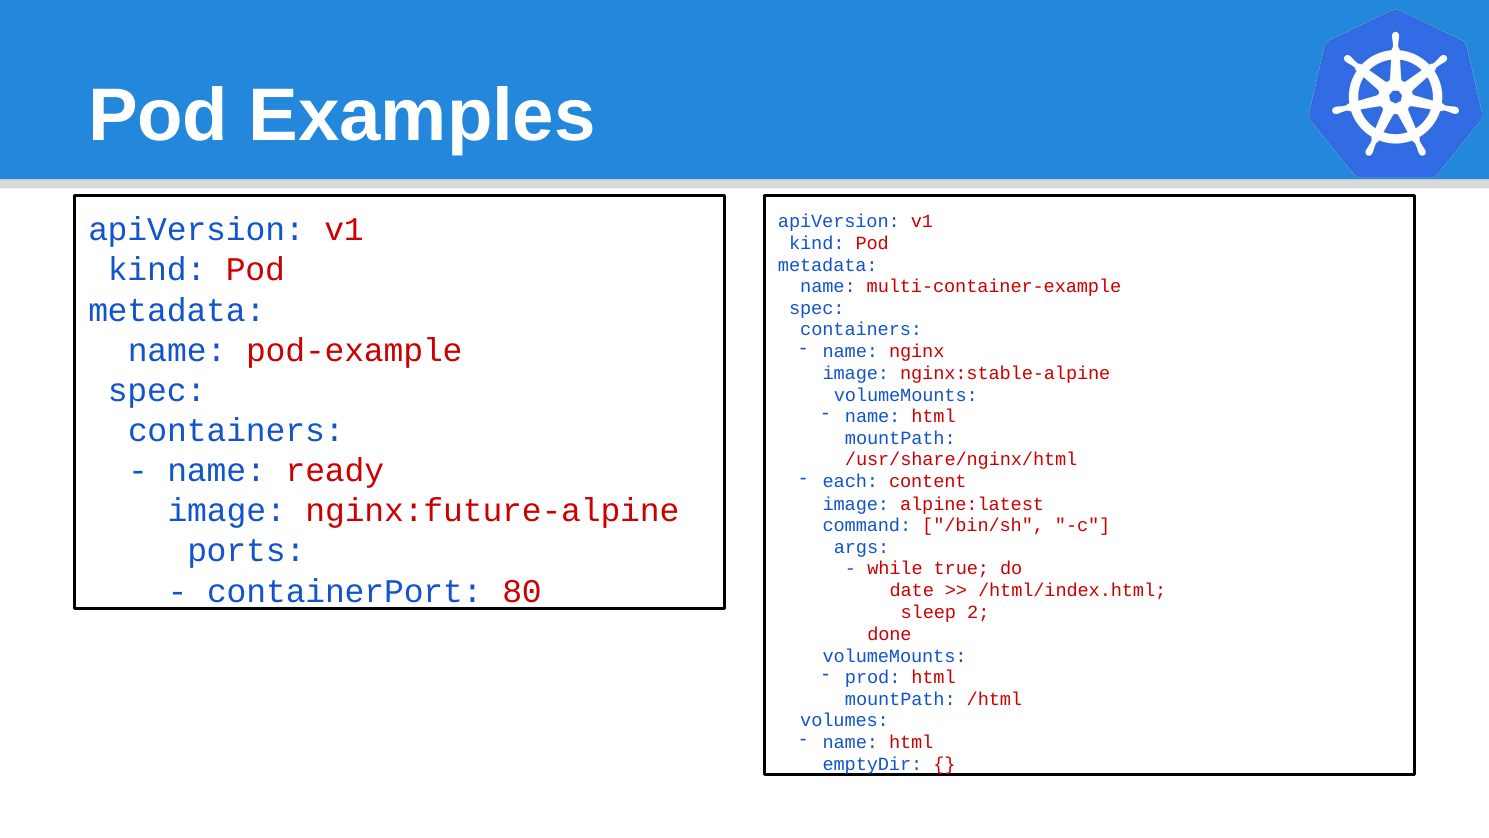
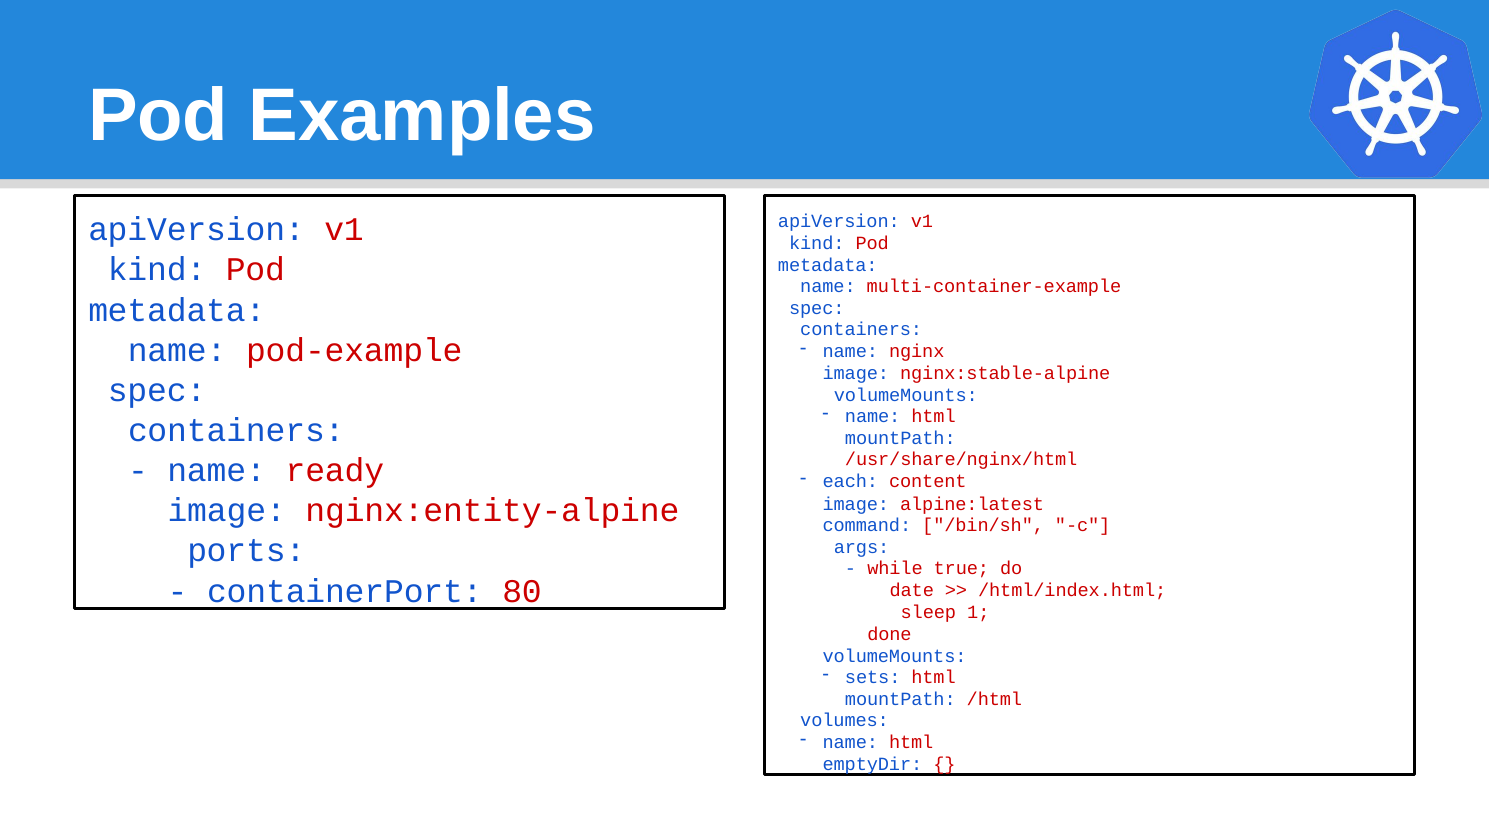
nginx:future-alpine: nginx:future-alpine -> nginx:entity-alpine (492, 511)
2: 2 -> 1 (978, 612)
prod: prod -> sets (873, 677)
